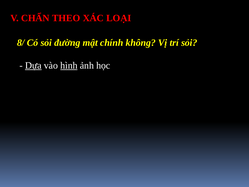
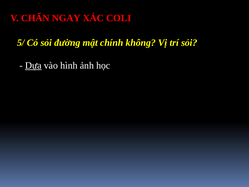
THEO: THEO -> NGAY (66, 18)
LOẠI: LOẠI -> COLI (119, 18)
8/: 8/ -> 5/ (21, 43)
hình underline: present -> none (69, 65)
